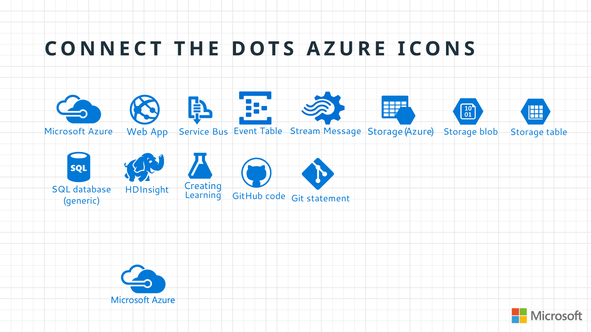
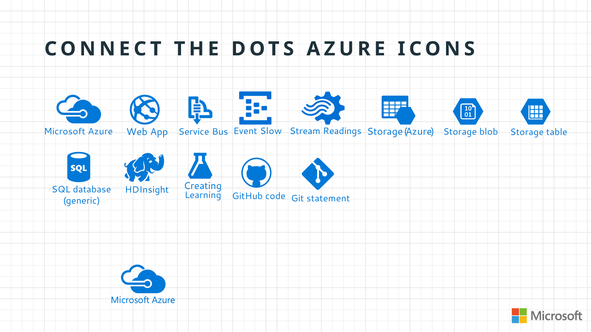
Event Table: Table -> Slow (271, 131)
Message: Message -> Readings (342, 131)
